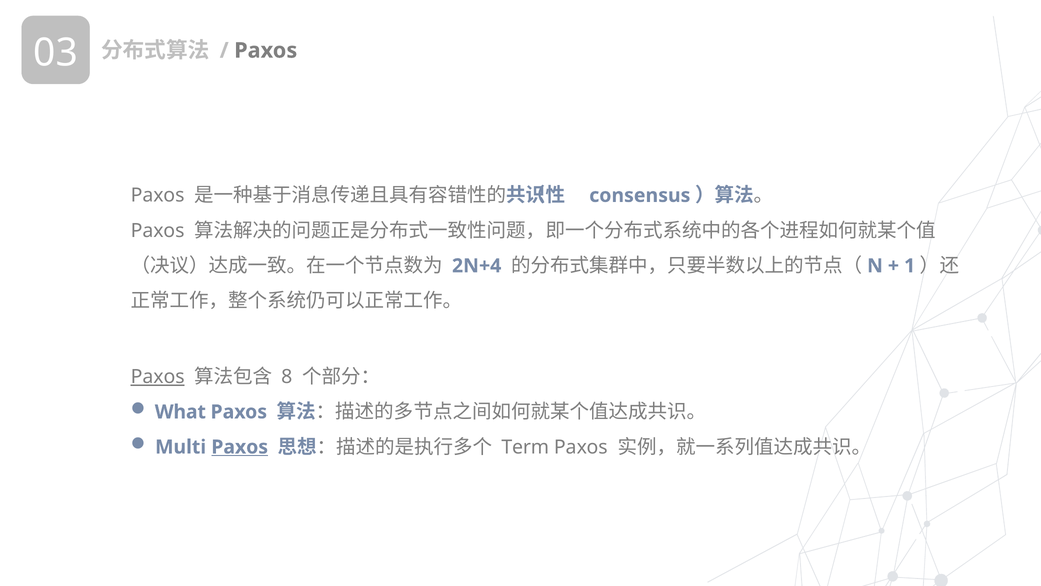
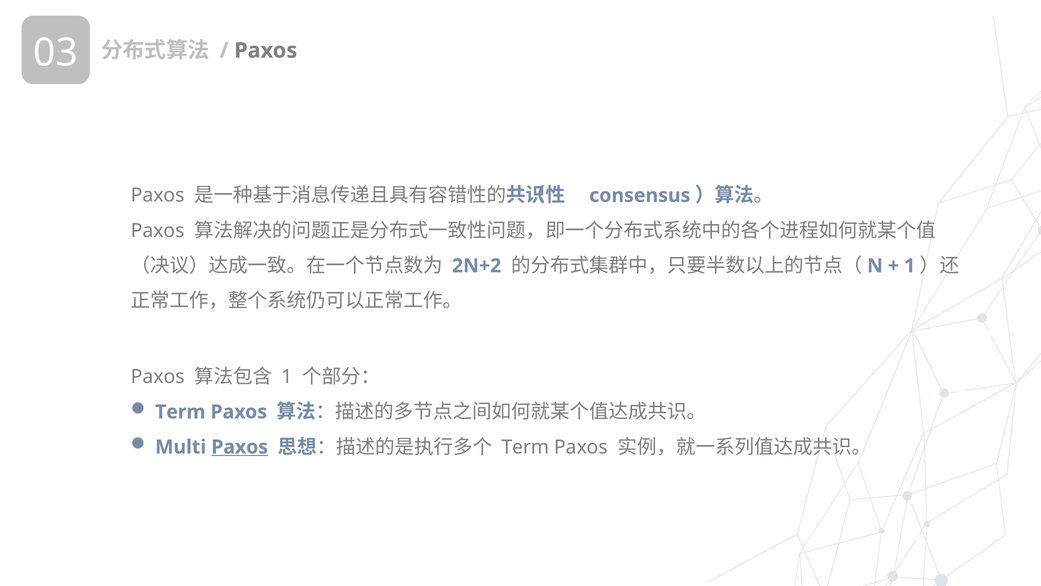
2N+4: 2N+4 -> 2N+2 (477, 266)
Paxos underline: present -> none (158, 376)
8: 8 -> 1 (287, 376)
What: What -> Term (180, 412)
